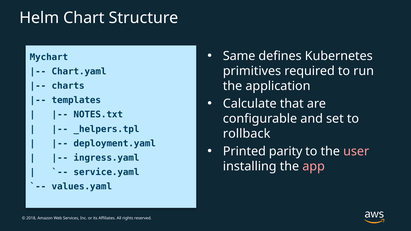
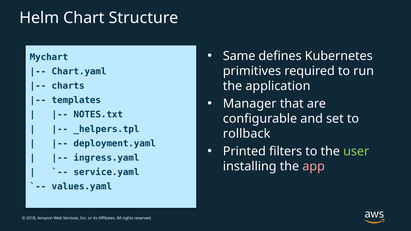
Calculate: Calculate -> Manager (250, 104)
parity: parity -> filters (286, 151)
user colour: pink -> light green (356, 151)
